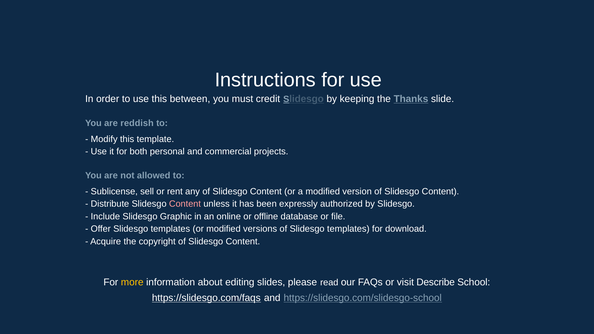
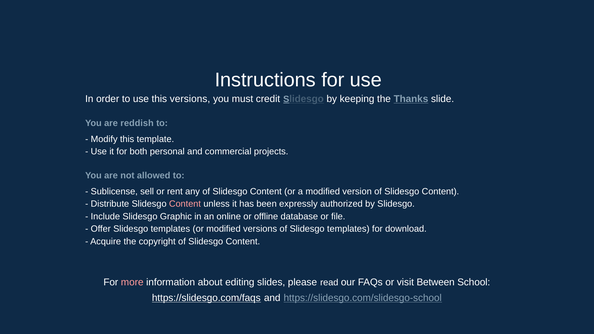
this between: between -> versions (190, 99)
more colour: yellow -> pink (132, 282)
Describe: Describe -> Between (436, 282)
